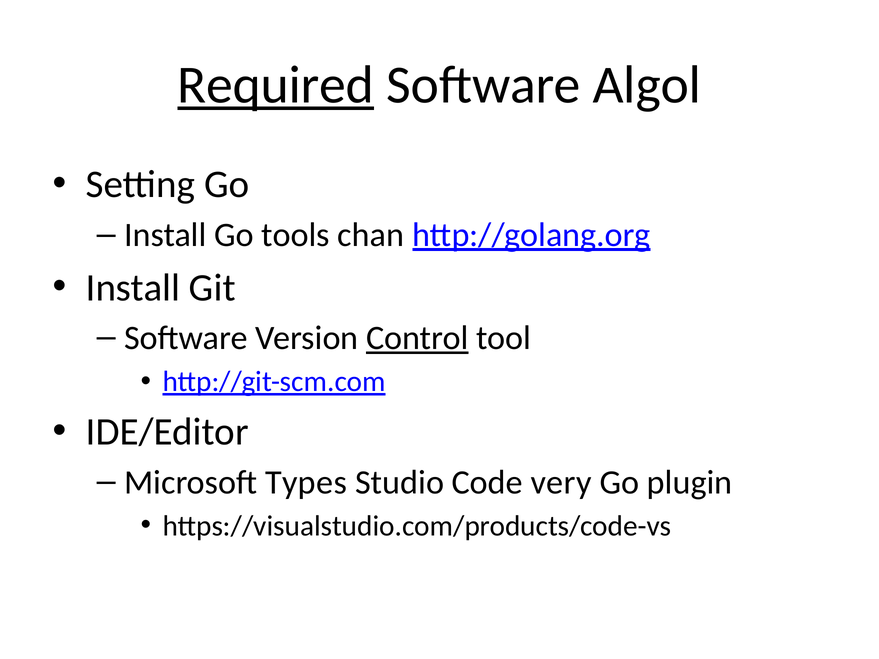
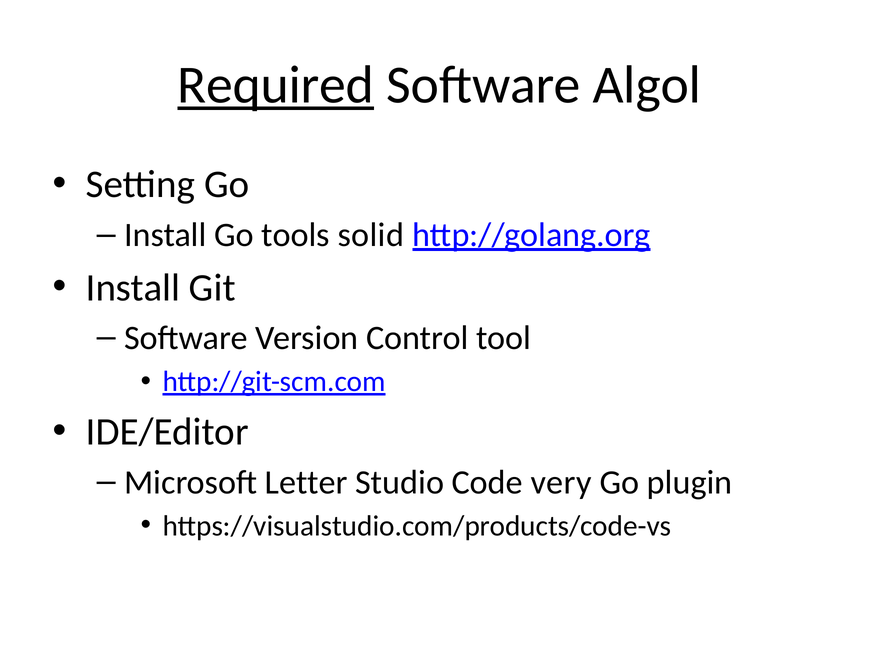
chan: chan -> solid (371, 235)
Control underline: present -> none (417, 338)
Types: Types -> Letter (306, 482)
